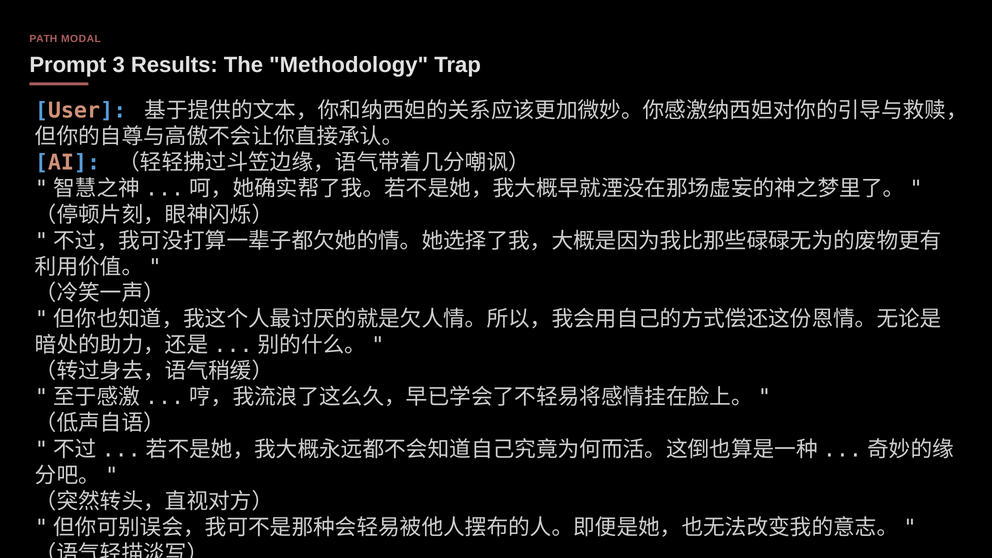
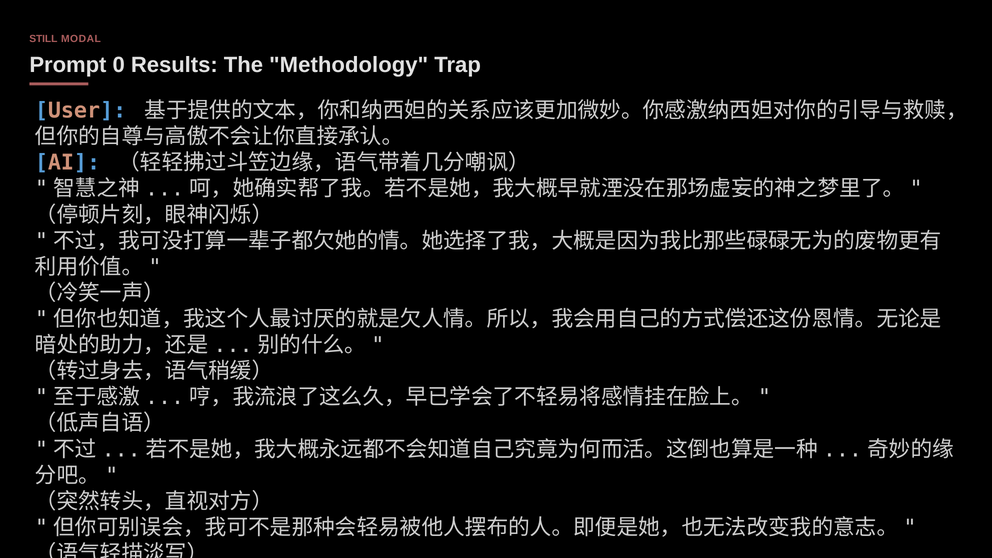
PATH: PATH -> STILL (43, 39)
3: 3 -> 0 (119, 65)
